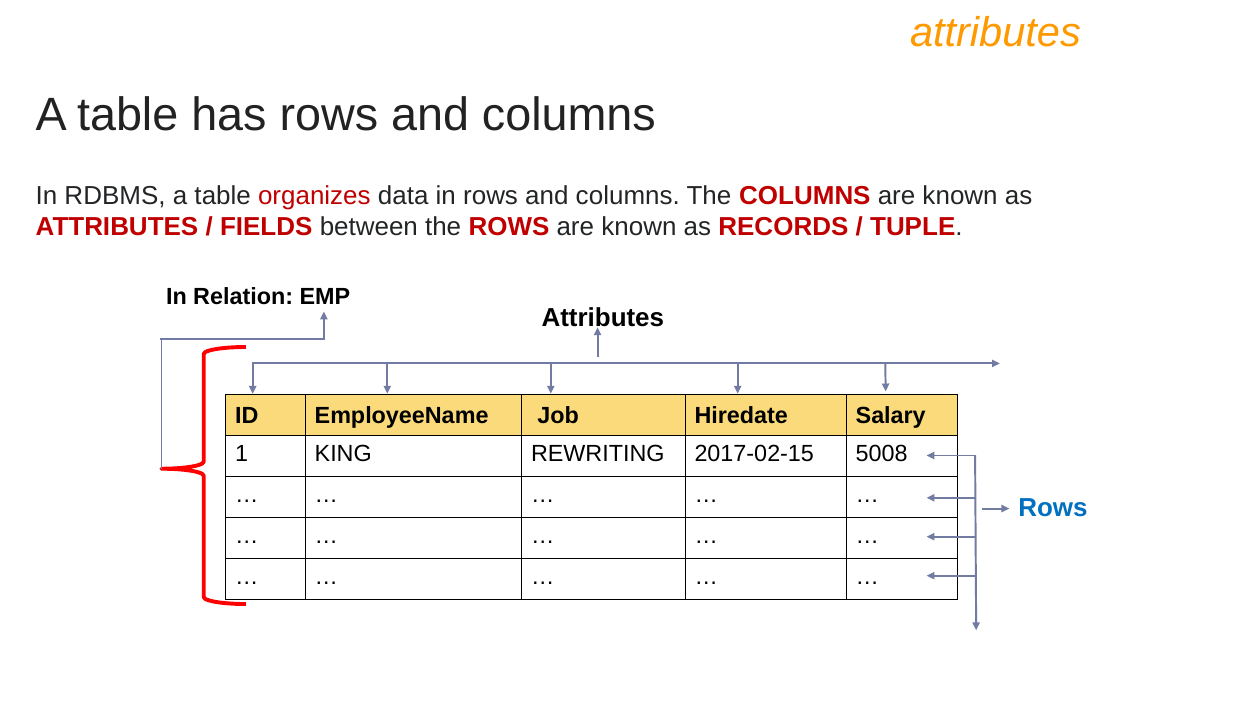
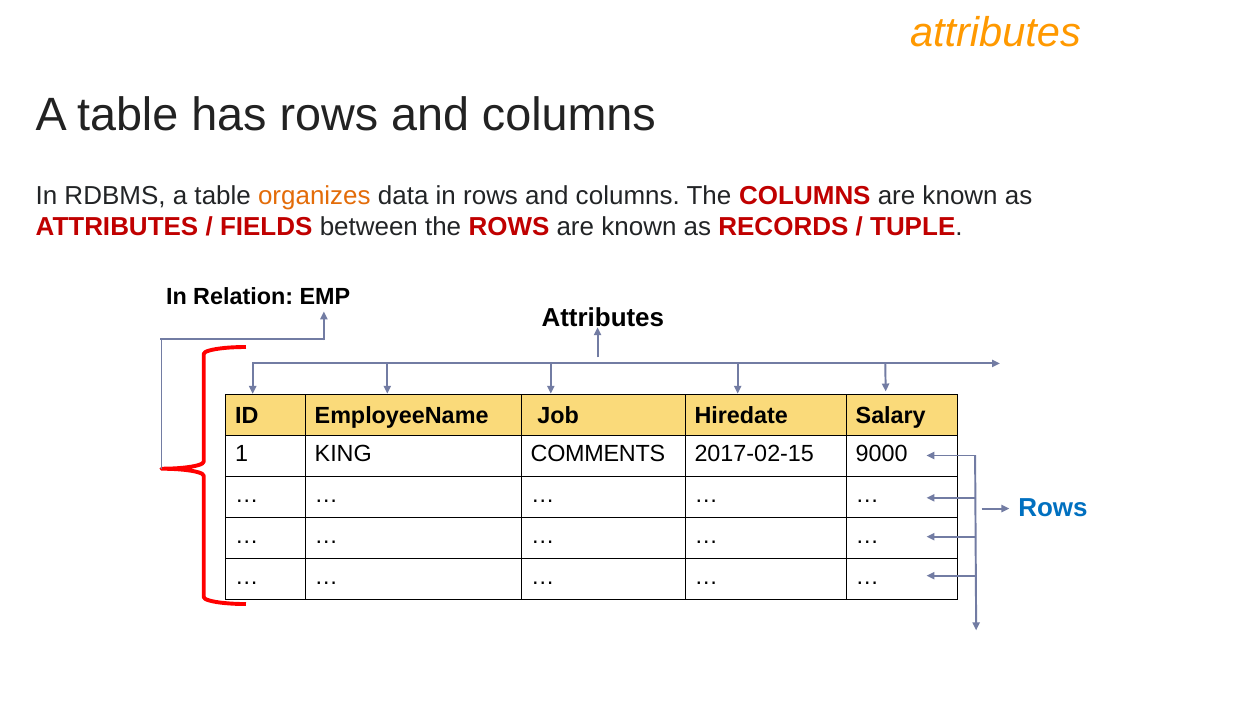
organizes colour: red -> orange (314, 196)
REWRITING: REWRITING -> COMMENTS (598, 454)
5008: 5008 -> 9000 (882, 454)
